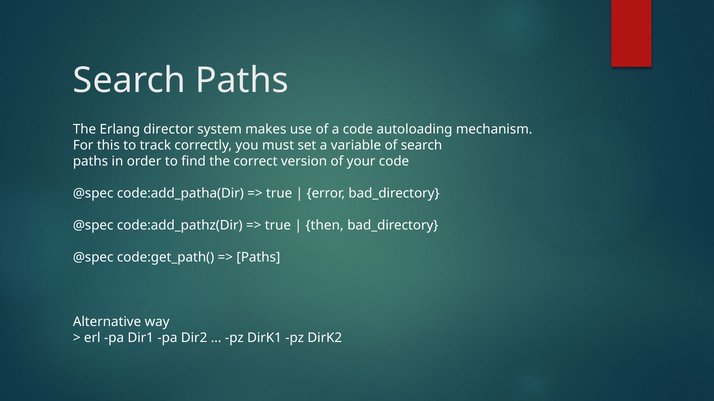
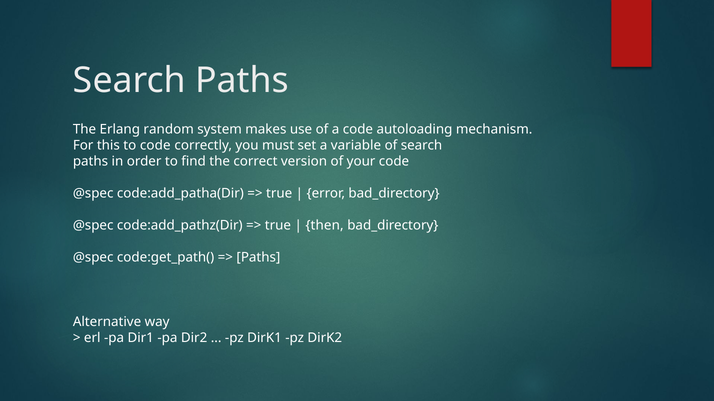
director: director -> random (169, 129)
to track: track -> code (155, 145)
